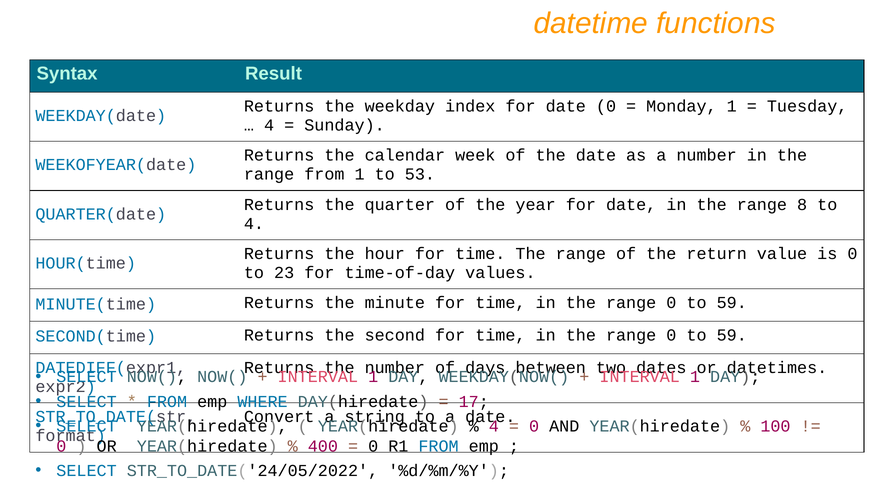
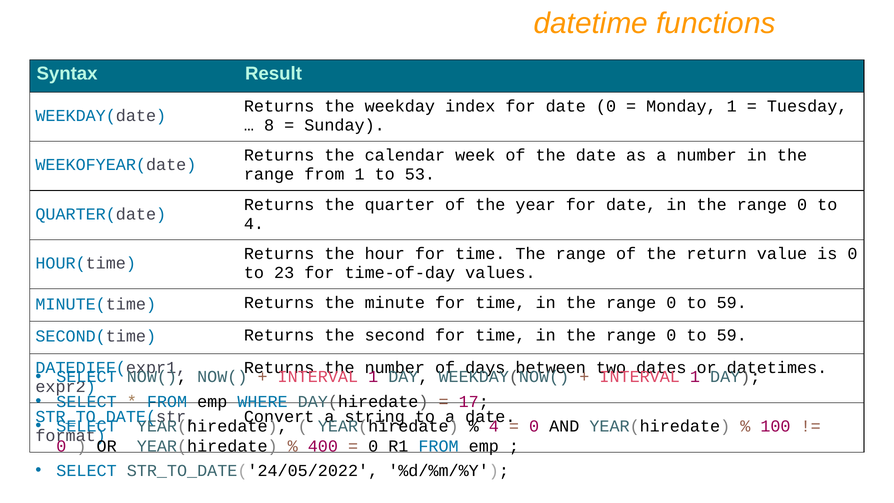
4: 4 -> 8 (269, 125)
8: 8 -> 0 (802, 204)
